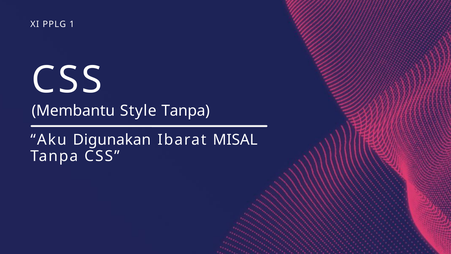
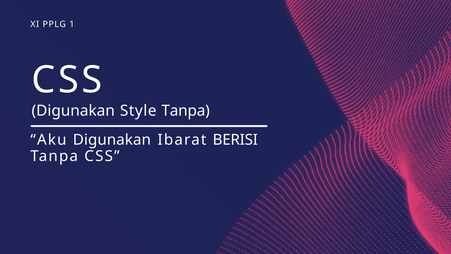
Membantu: Membantu -> Digunakan (73, 110)
MISAL: MISAL -> BERISI (235, 140)
